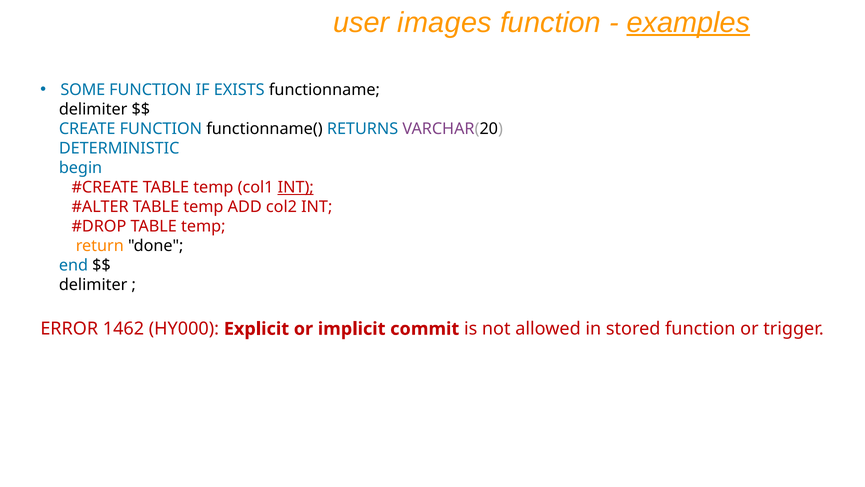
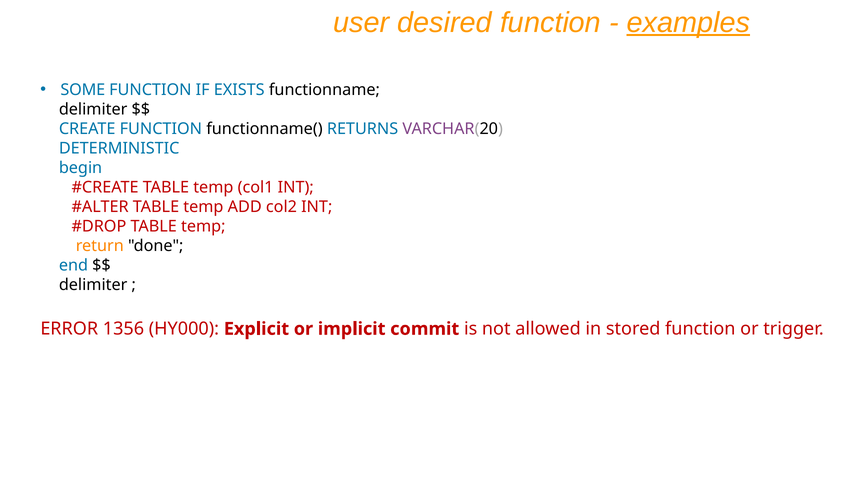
images: images -> desired (445, 23)
INT underline: present -> none (296, 187)
1462: 1462 -> 1356 (123, 329)
